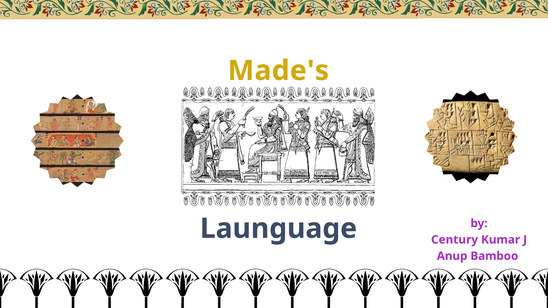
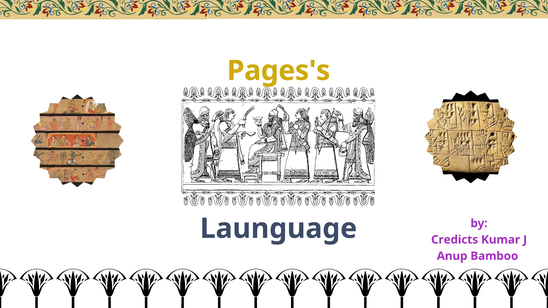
Made's: Made's -> Pages's (279, 71)
Century: Century -> Credicts (455, 240)
